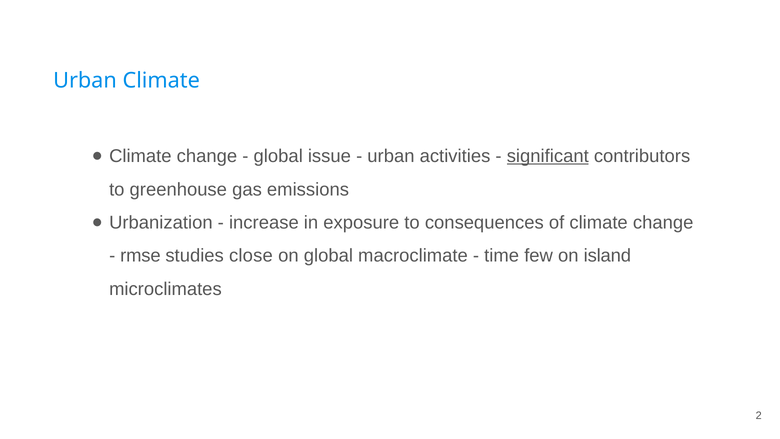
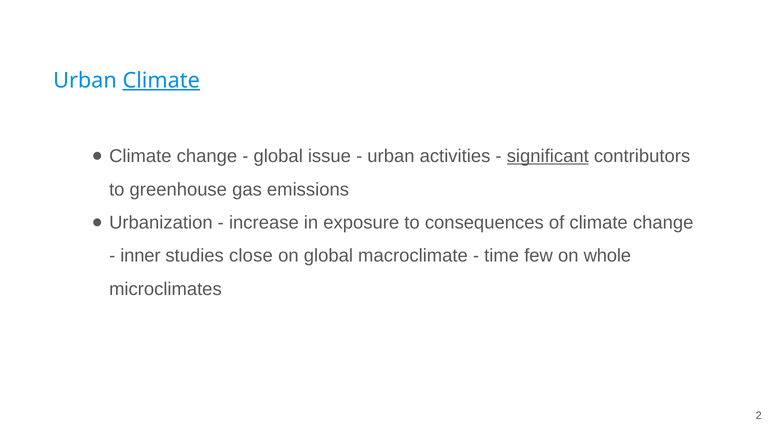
Climate underline: none -> present (161, 80)
rmse: rmse -> inner (140, 256)
island: island -> whole (607, 256)
